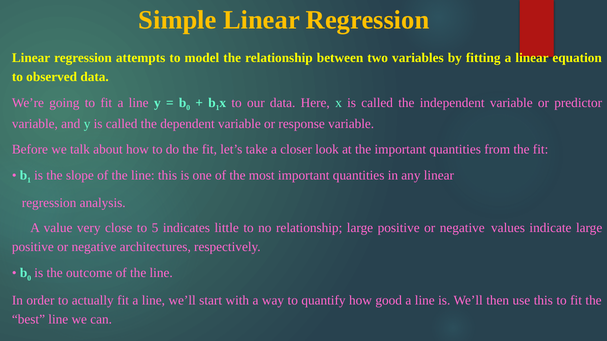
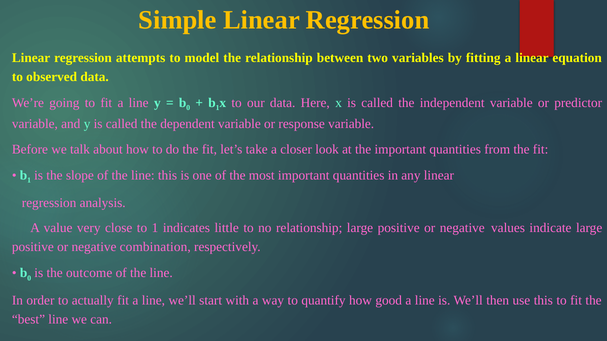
to 5: 5 -> 1 (155, 228)
architectures: architectures -> combination (155, 247)
